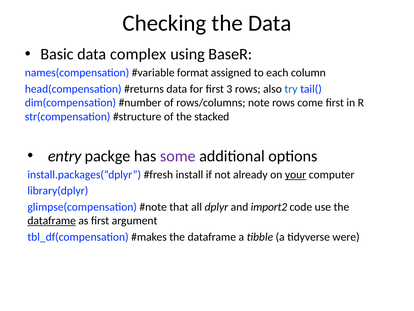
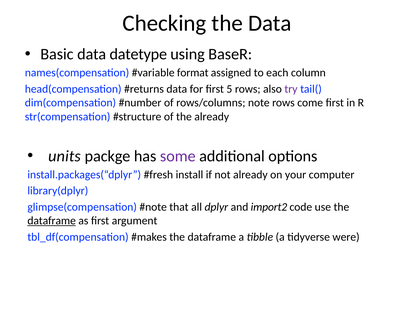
complex: complex -> datetype (138, 54)
3: 3 -> 5 (229, 89)
try colour: blue -> purple (291, 89)
the stacked: stacked -> already (212, 116)
entry: entry -> units (64, 156)
your underline: present -> none (296, 174)
